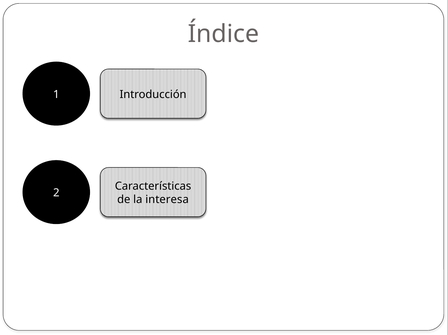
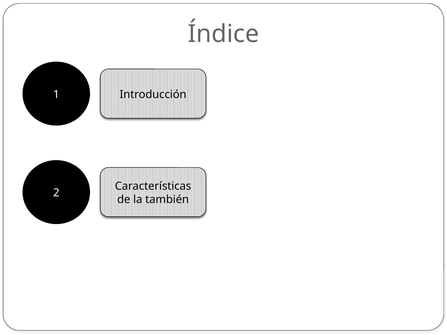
interesa: interesa -> también (167, 200)
